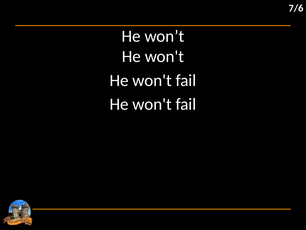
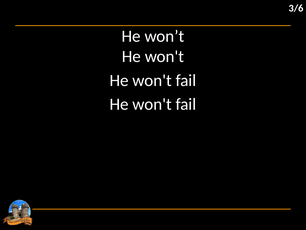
7/6: 7/6 -> 3/6 (296, 8)
